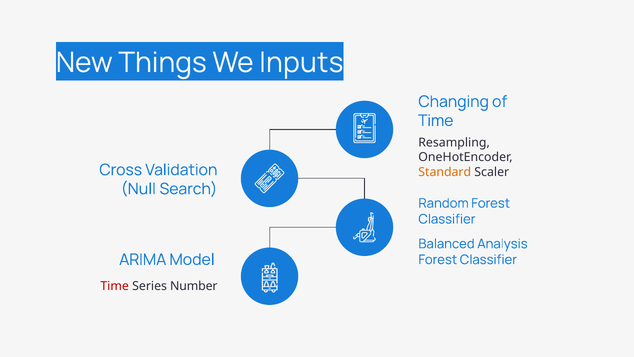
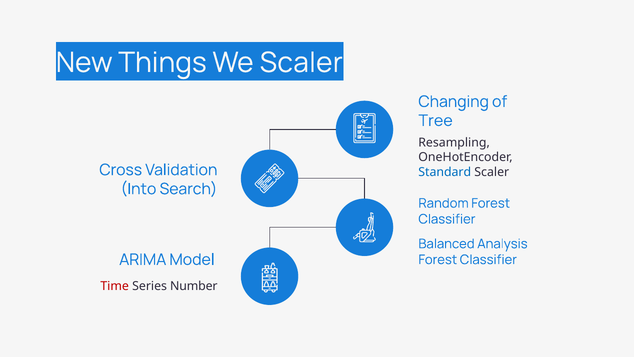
We Inputs: Inputs -> Scaler (301, 63)
Time: Time -> Tree (436, 121)
Standard colour: orange -> blue (445, 172)
Null: Null -> Into (138, 189)
